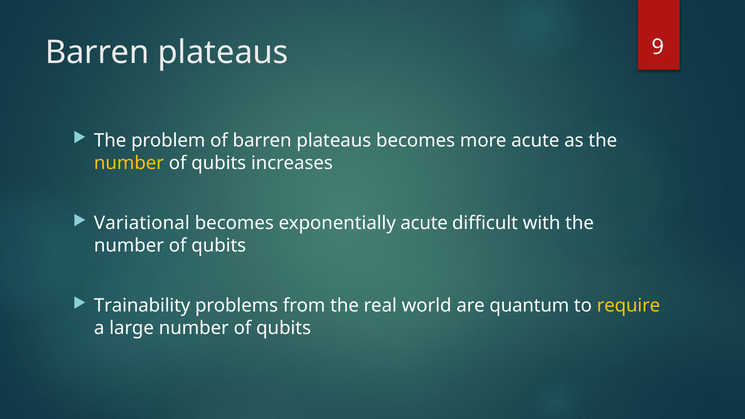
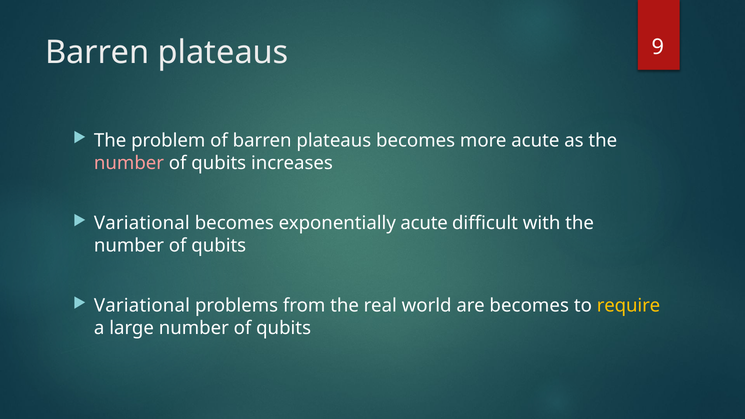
number colour: yellow -> pink (129, 163)
Trainability: Trainability -> Variational (142, 306)
are quantum: quantum -> becomes (529, 306)
